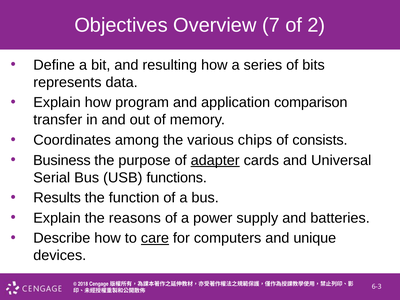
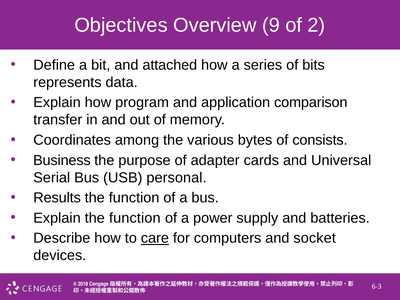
7: 7 -> 9 (271, 25)
resulting: resulting -> attached (170, 65)
chips: chips -> bytes (255, 140)
adapter underline: present -> none (215, 160)
functions: functions -> personal (177, 178)
Explain the reasons: reasons -> function (135, 218)
unique: unique -> socket (315, 238)
